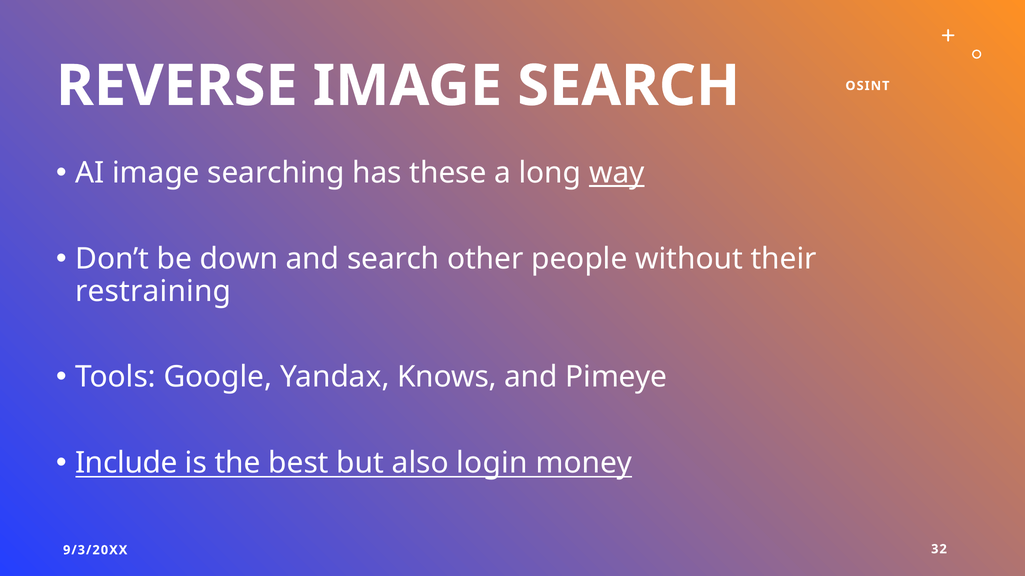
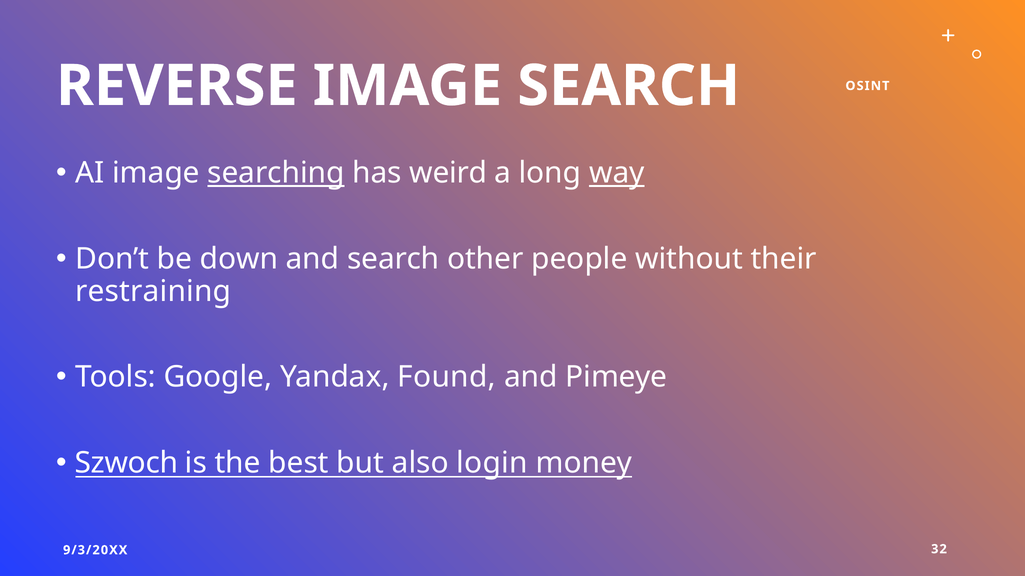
searching underline: none -> present (276, 173)
these: these -> weird (448, 173)
Knows: Knows -> Found (447, 377)
Include: Include -> Szwoch (126, 463)
